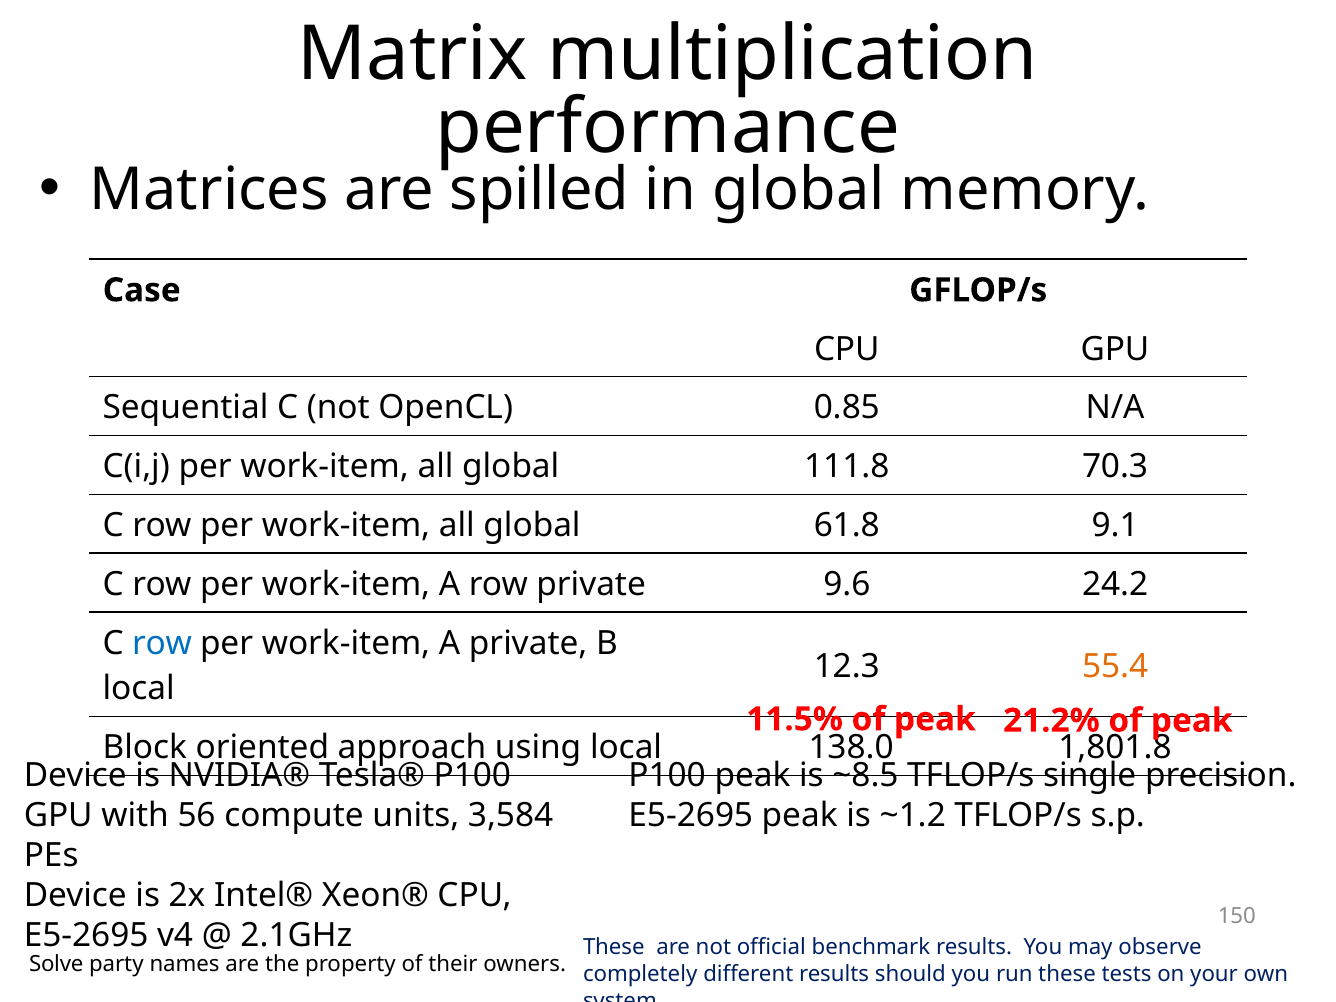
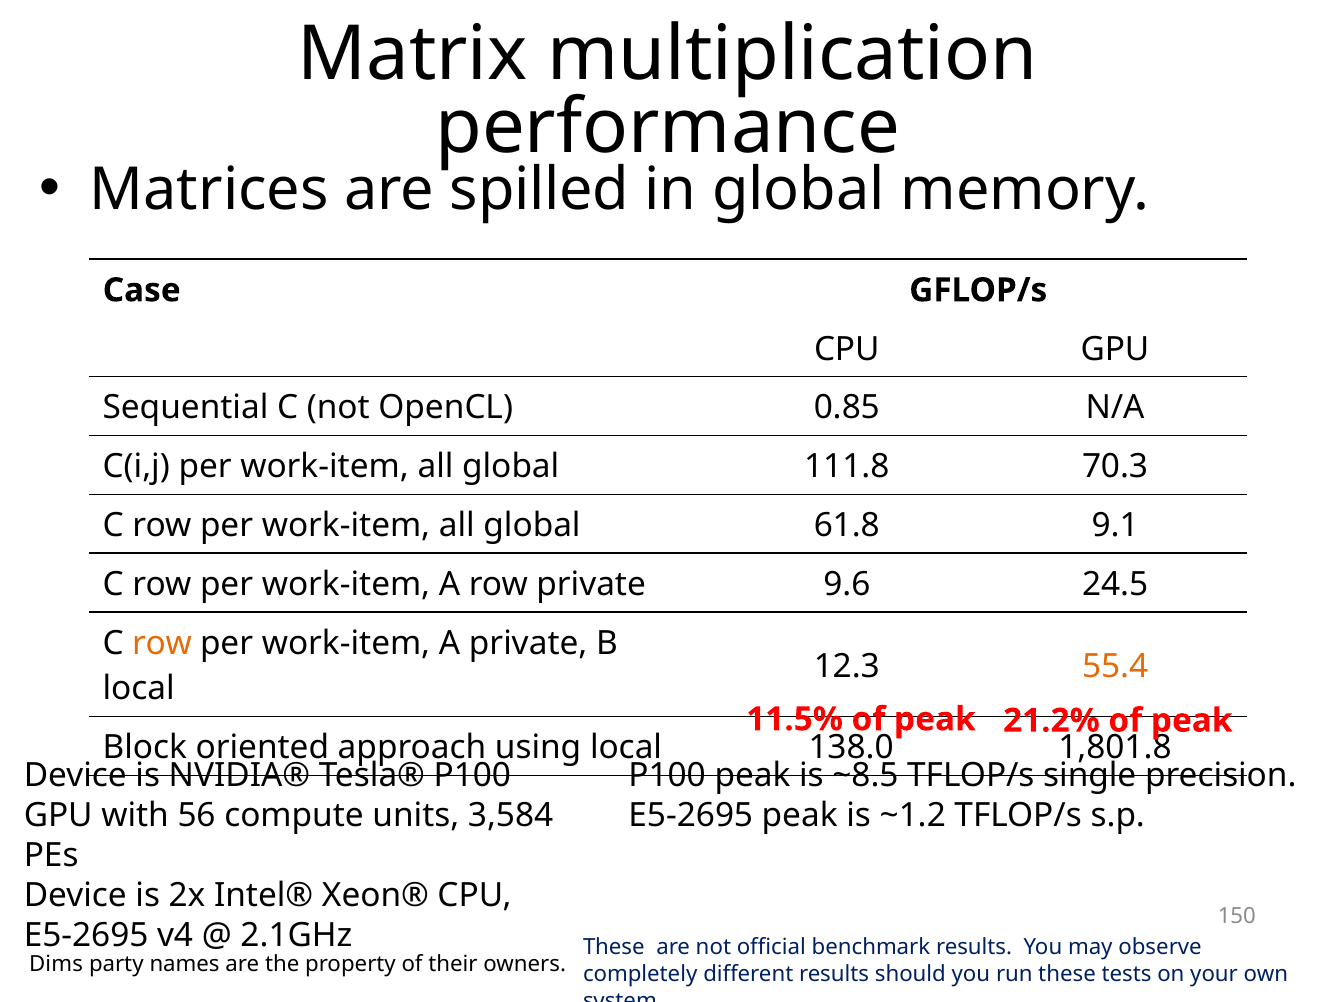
24.2: 24.2 -> 24.5 (1115, 585)
row colour: blue -> orange (162, 643)
Solve: Solve -> Dims (56, 964)
